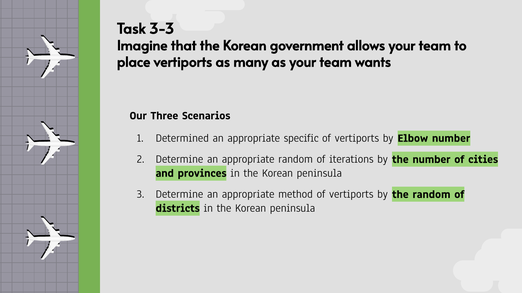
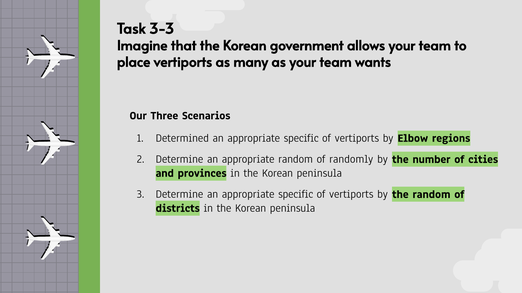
Elbow number: number -> regions (451, 138)
iterations: iterations -> randomly (351, 159)
method: method -> specific (296, 195)
